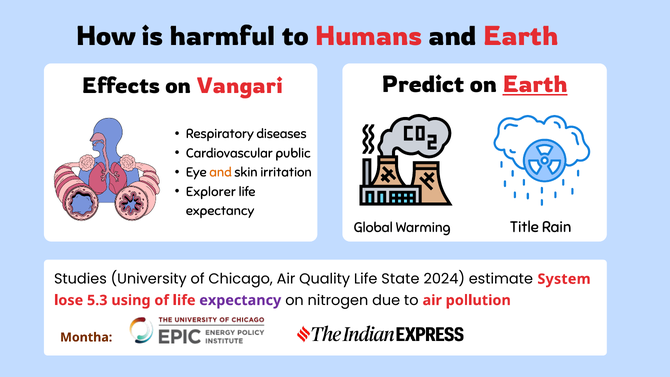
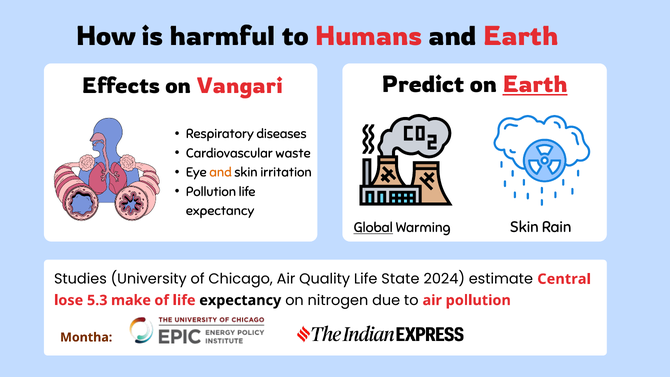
public: public -> waste (293, 153)
Explorer: Explorer -> Pollution (211, 192)
Global underline: none -> present (373, 228)
Warming Title: Title -> Skin (524, 227)
System: System -> Central (564, 279)
using: using -> make (131, 300)
expectancy colour: purple -> black (240, 300)
